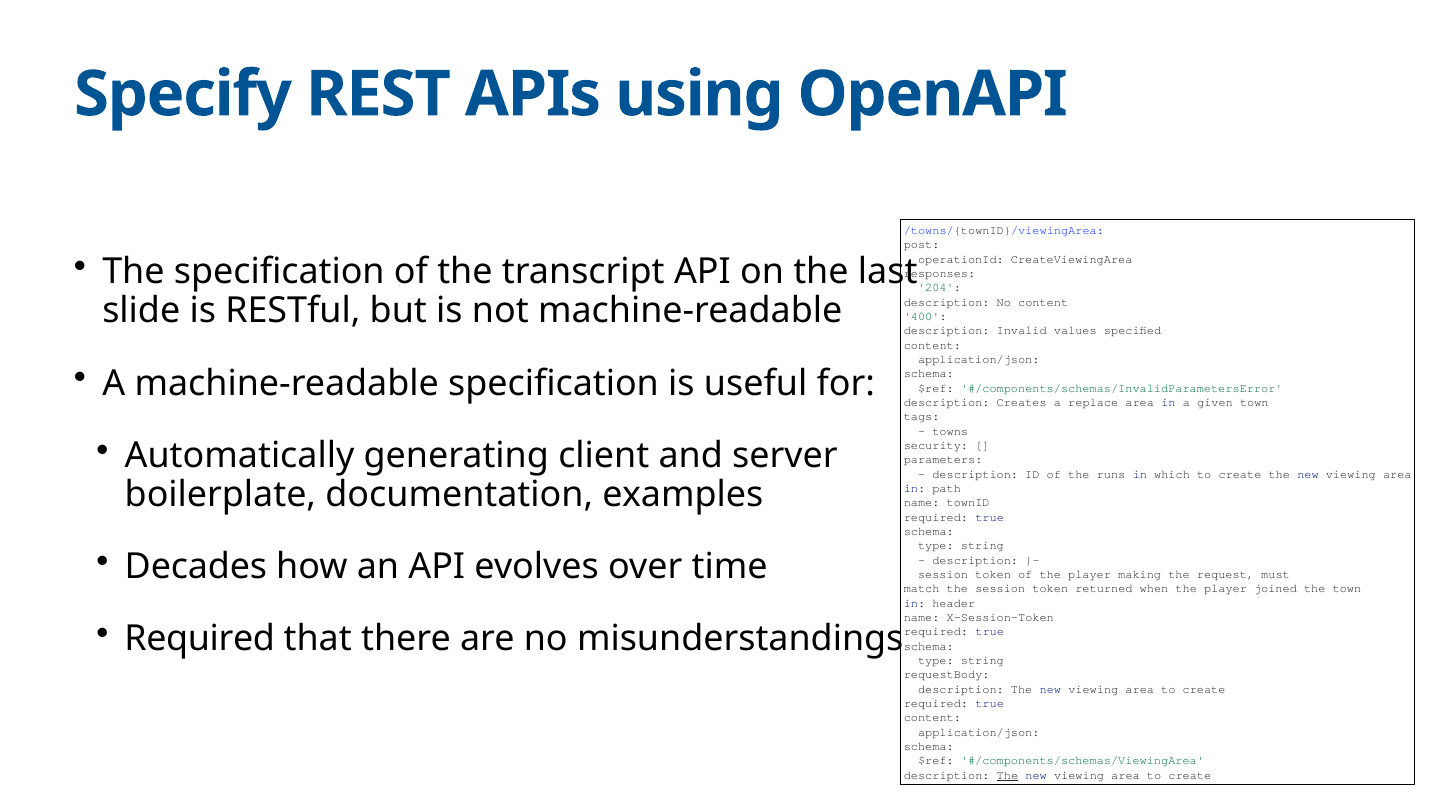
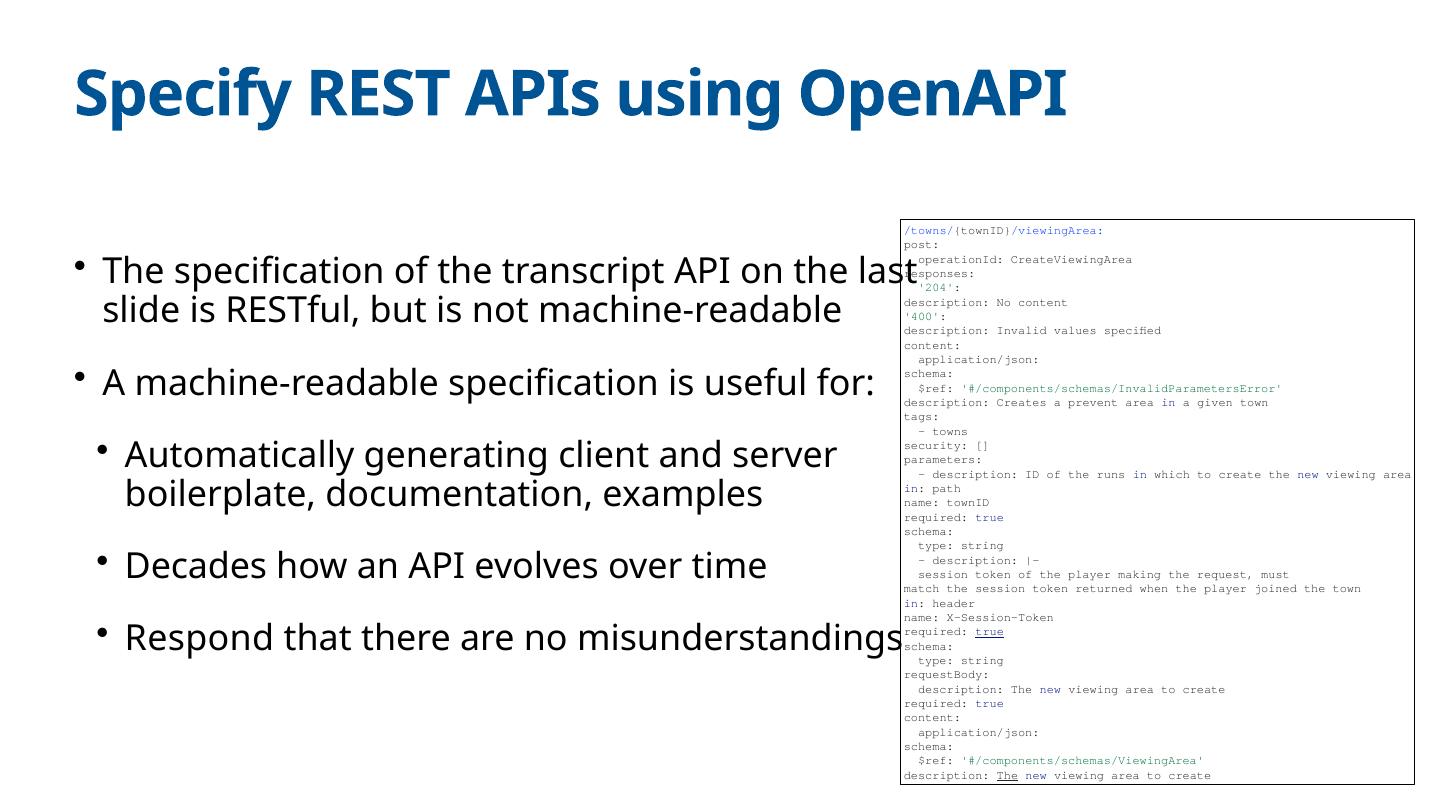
replace: replace -> prevent (1093, 403)
Required: Required -> Respond (199, 639)
true underline: none -> present (990, 632)
